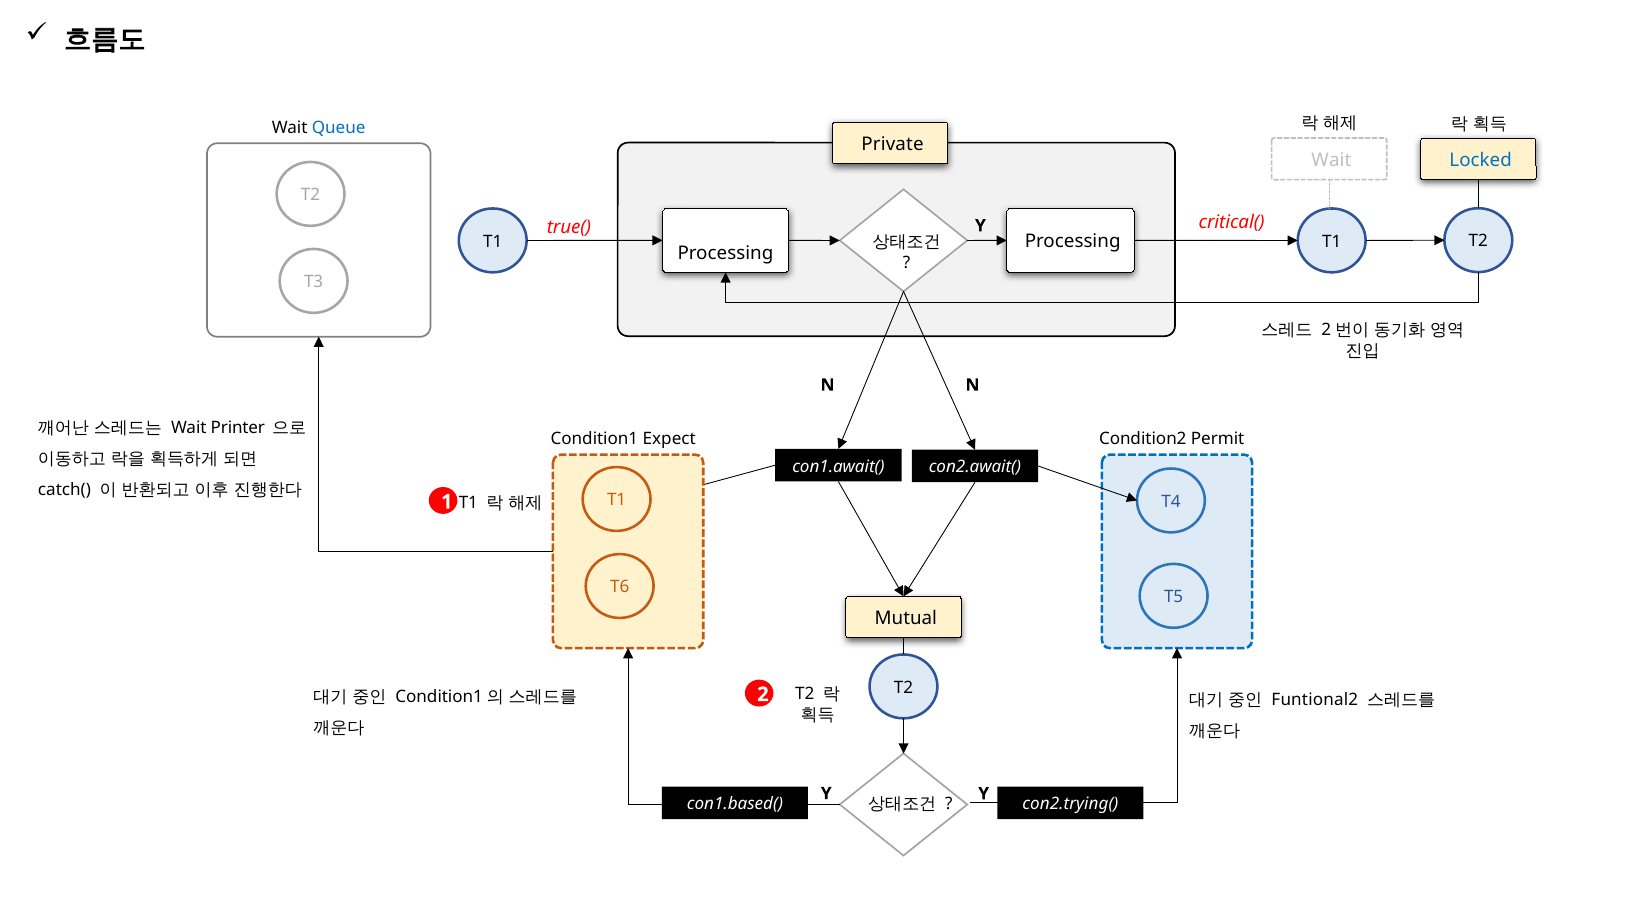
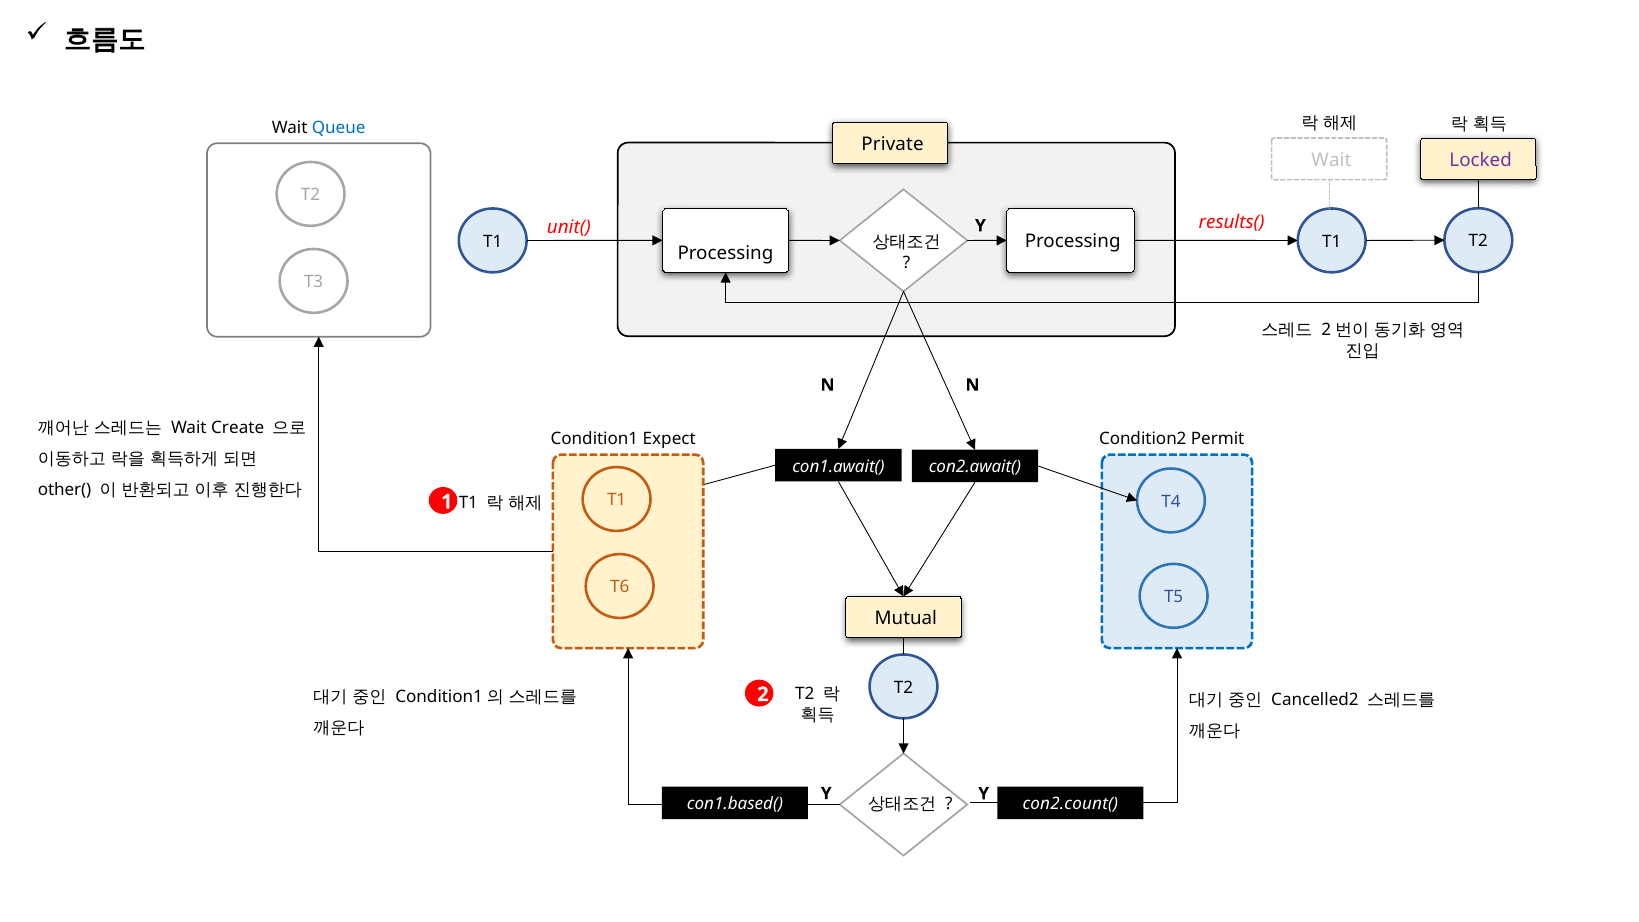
Locked colour: blue -> purple (1481, 160)
critical(: critical( -> results( (1232, 223)
true(: true( -> unit( (569, 227)
Printer: Printer -> Create (238, 428)
catch(: catch( -> other( (65, 489)
Funtional2: Funtional2 -> Cancelled2 (1315, 700)
con2.trying(: con2.trying( -> con2.count( (1070, 804)
